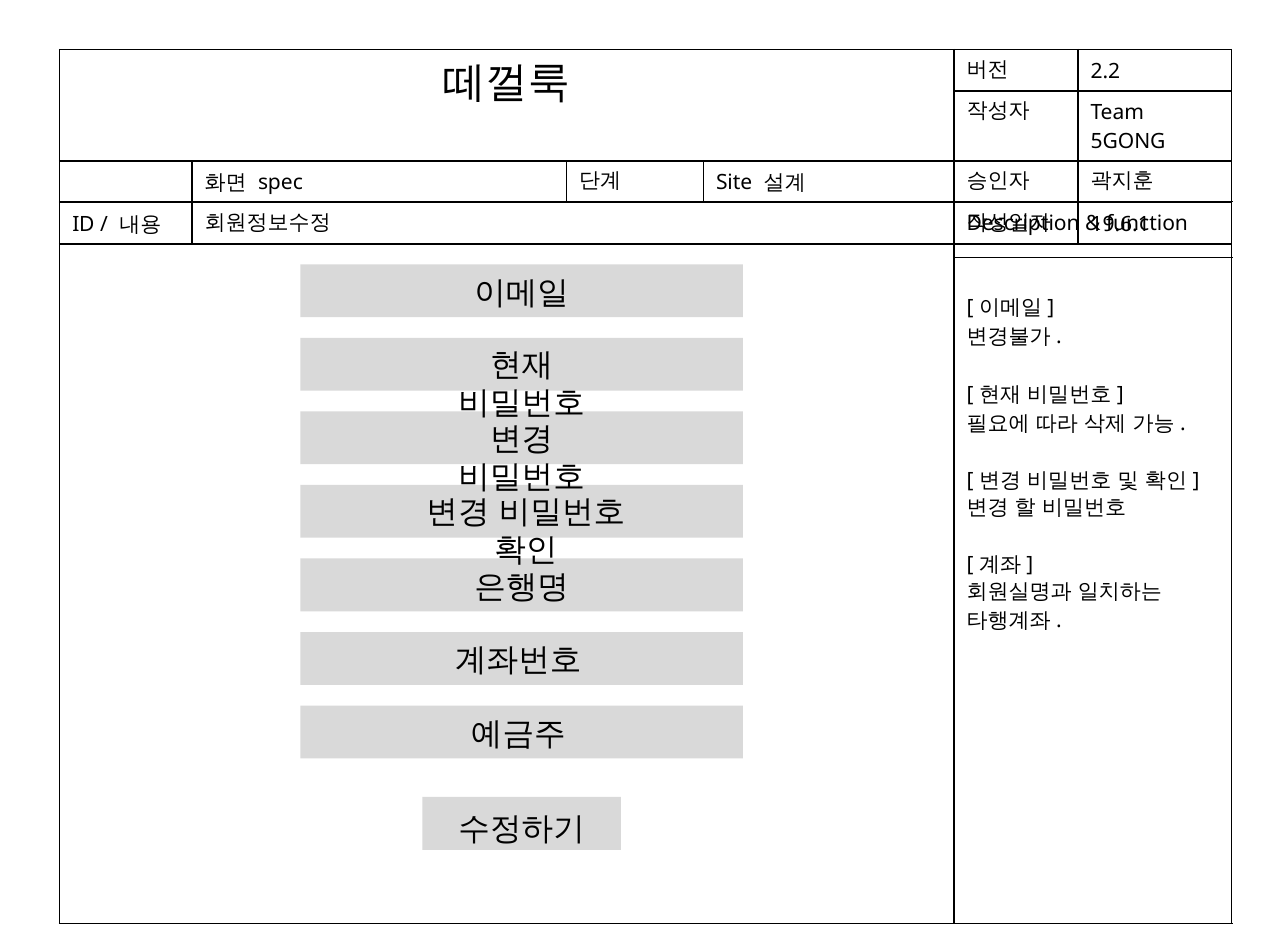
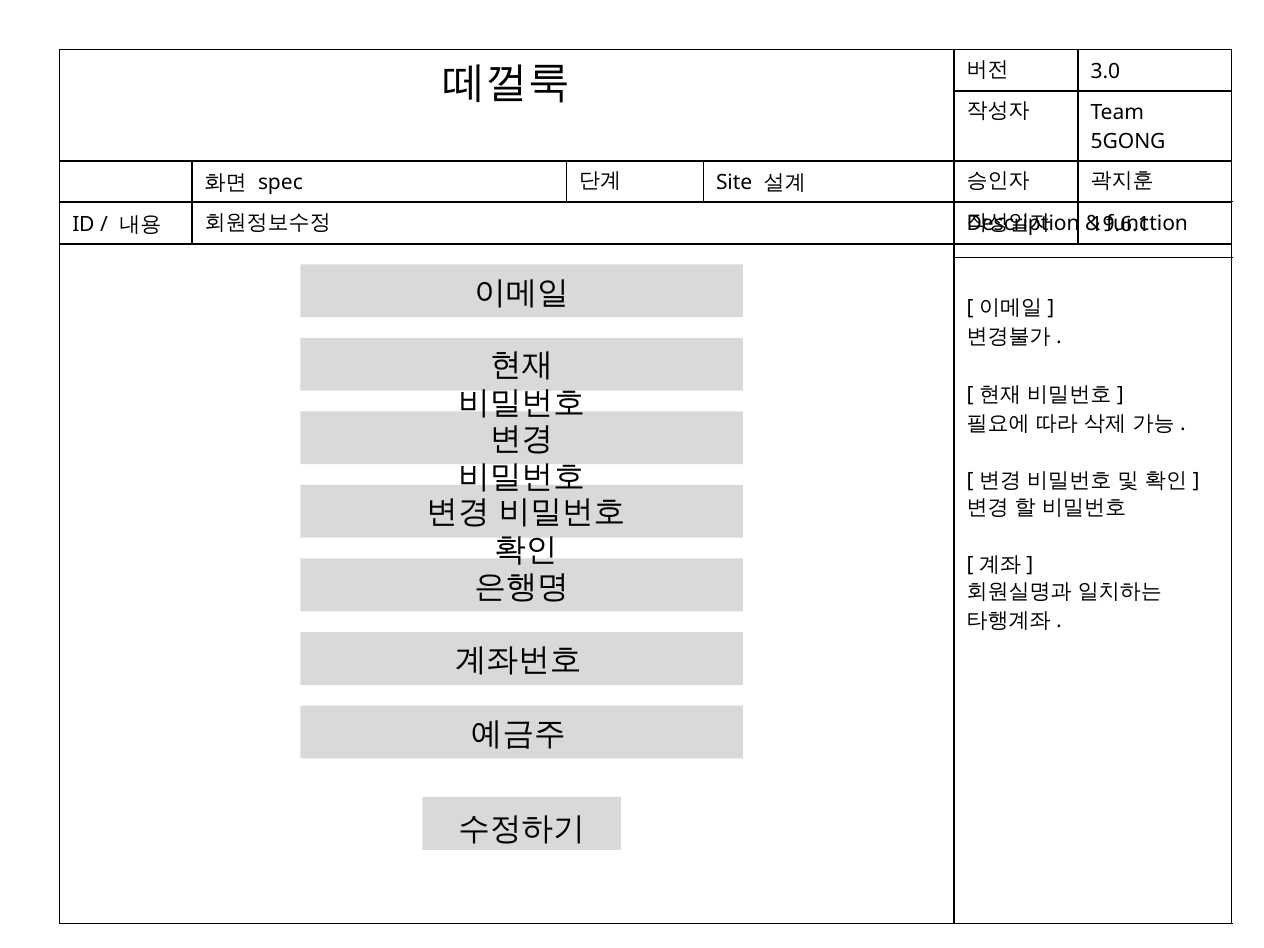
2.2: 2.2 -> 3.0 (1105, 72)
